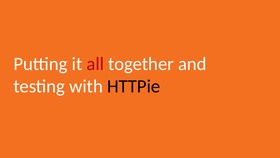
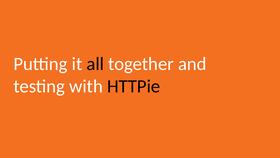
all colour: red -> black (95, 64)
